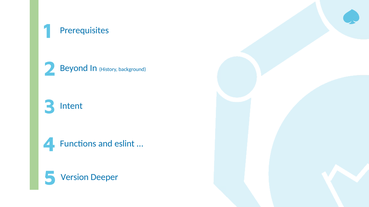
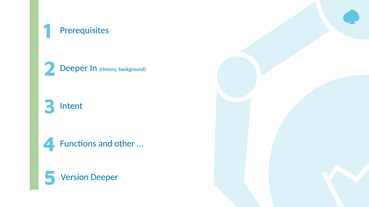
Beyond: Beyond -> Deeper (74, 68)
eslint: eslint -> other (125, 144)
